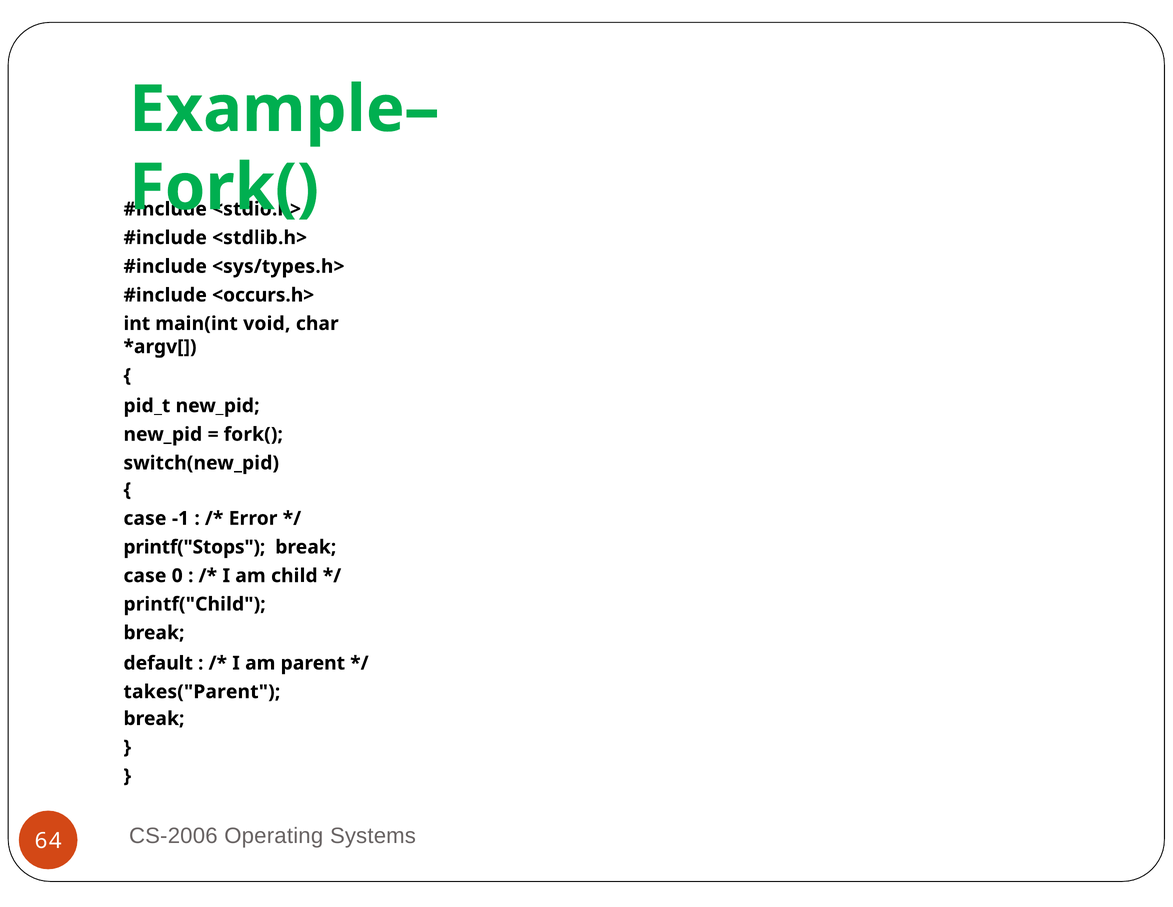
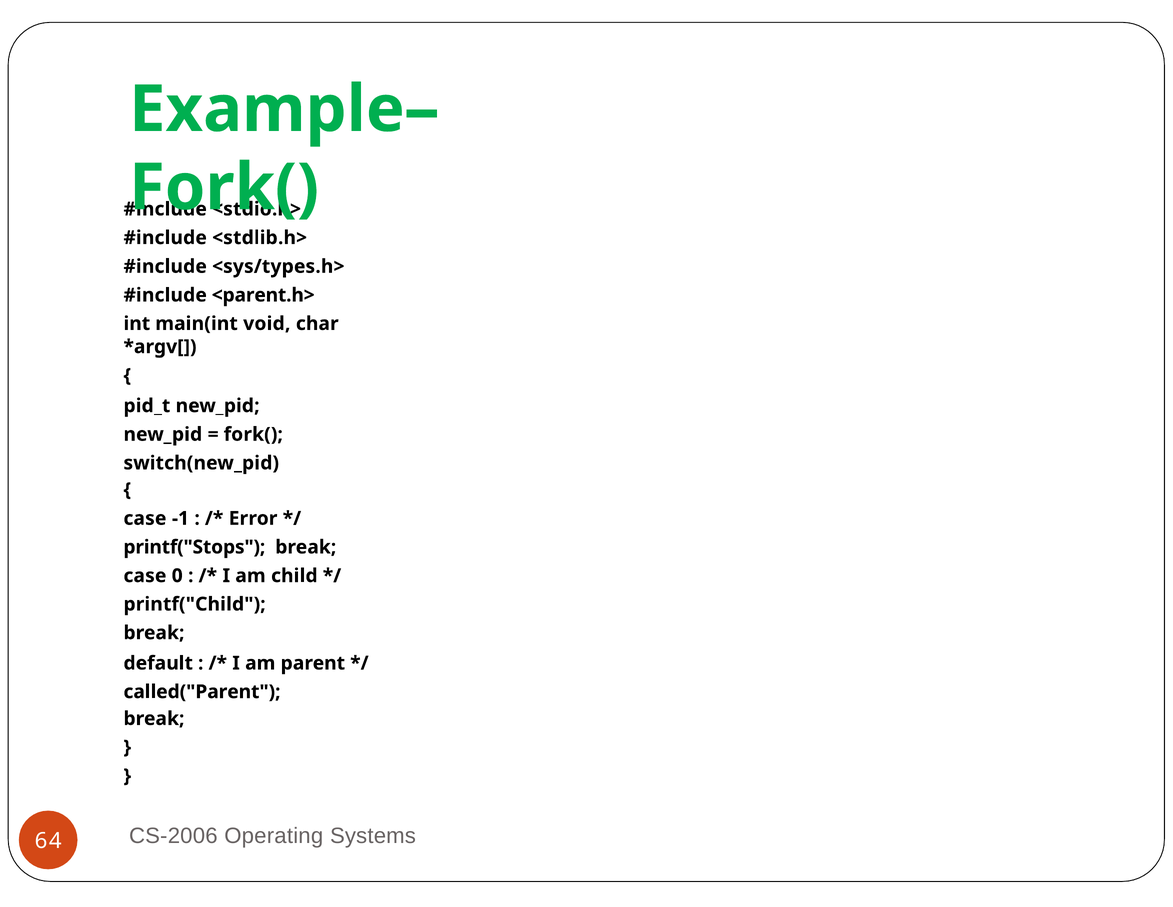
<occurs.h>: <occurs.h> -> <parent.h> (263, 295)
takes("Parent: takes("Parent -> called("Parent (202, 691)
